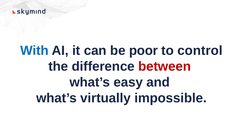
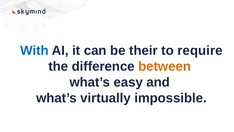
poor: poor -> their (143, 50)
control: control -> require (200, 50)
between colour: red -> orange (165, 66)
